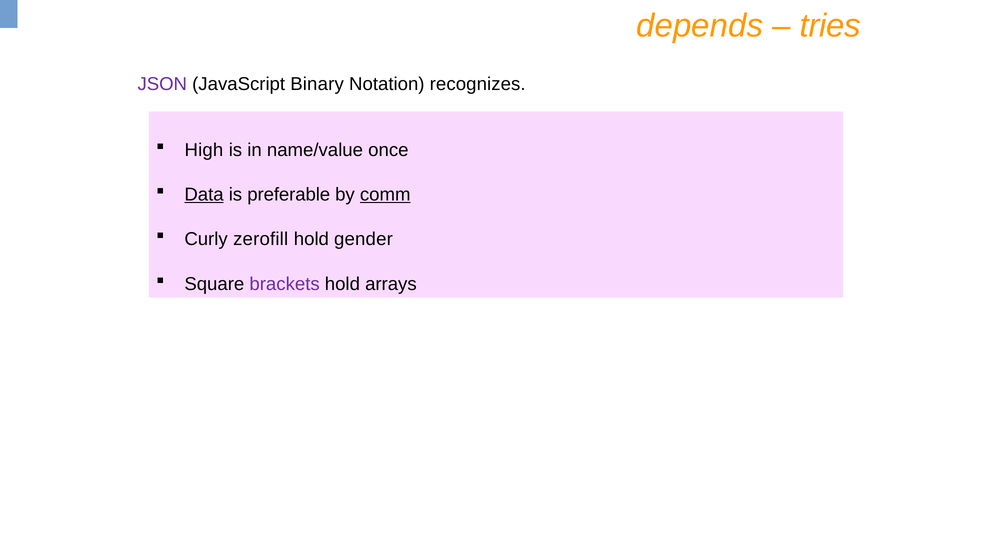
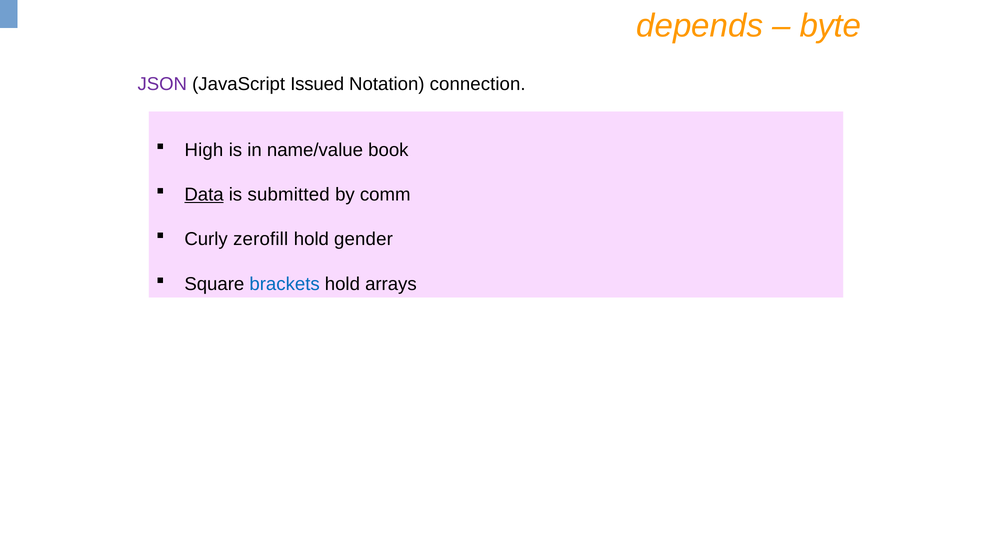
tries: tries -> byte (830, 26)
Binary: Binary -> Issued (317, 84)
recognizes: recognizes -> connection (478, 84)
once: once -> book (388, 150)
preferable: preferable -> submitted (289, 195)
comm underline: present -> none (385, 195)
brackets colour: purple -> blue (285, 284)
